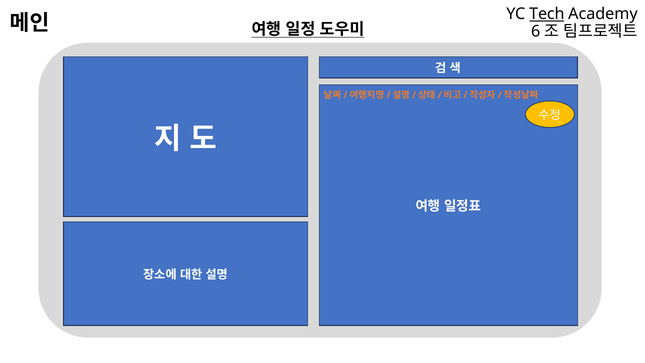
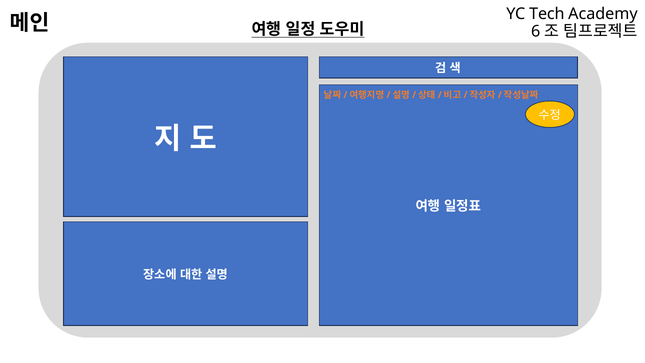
Tech underline: present -> none (547, 14)
